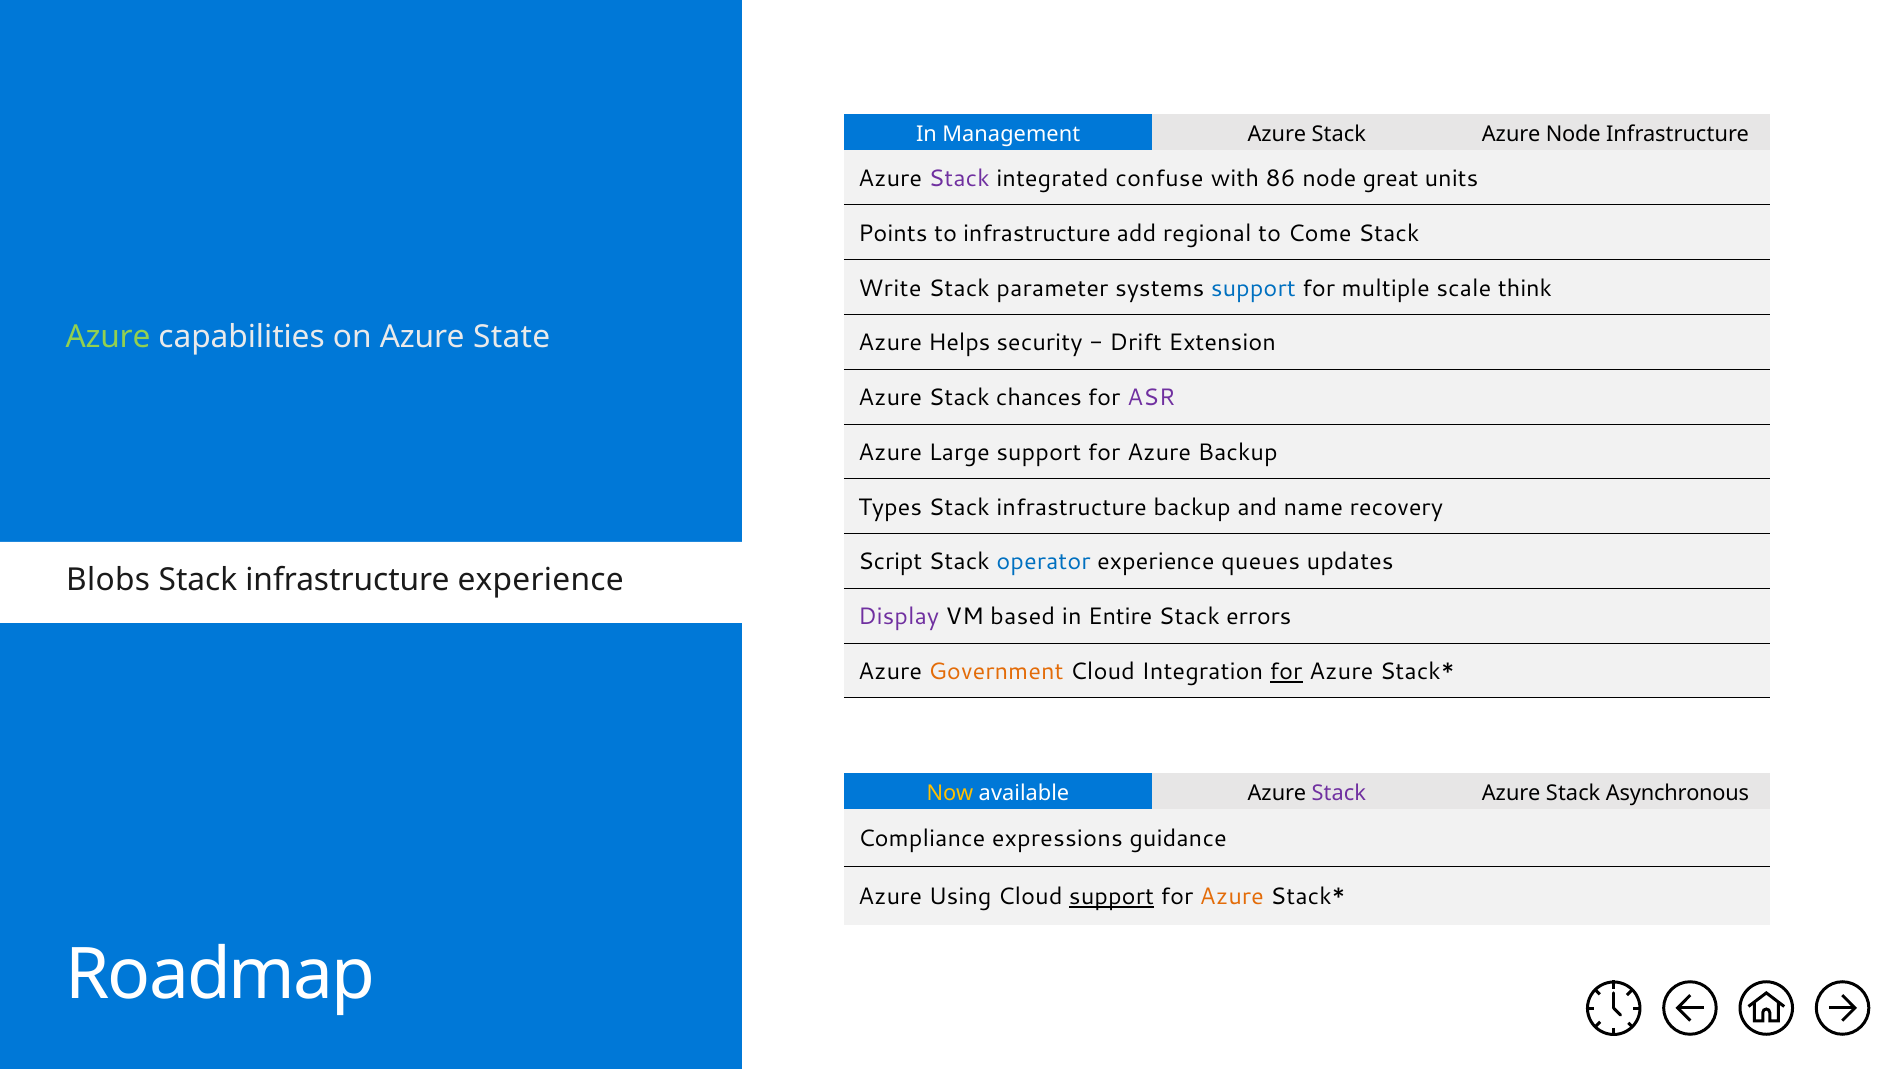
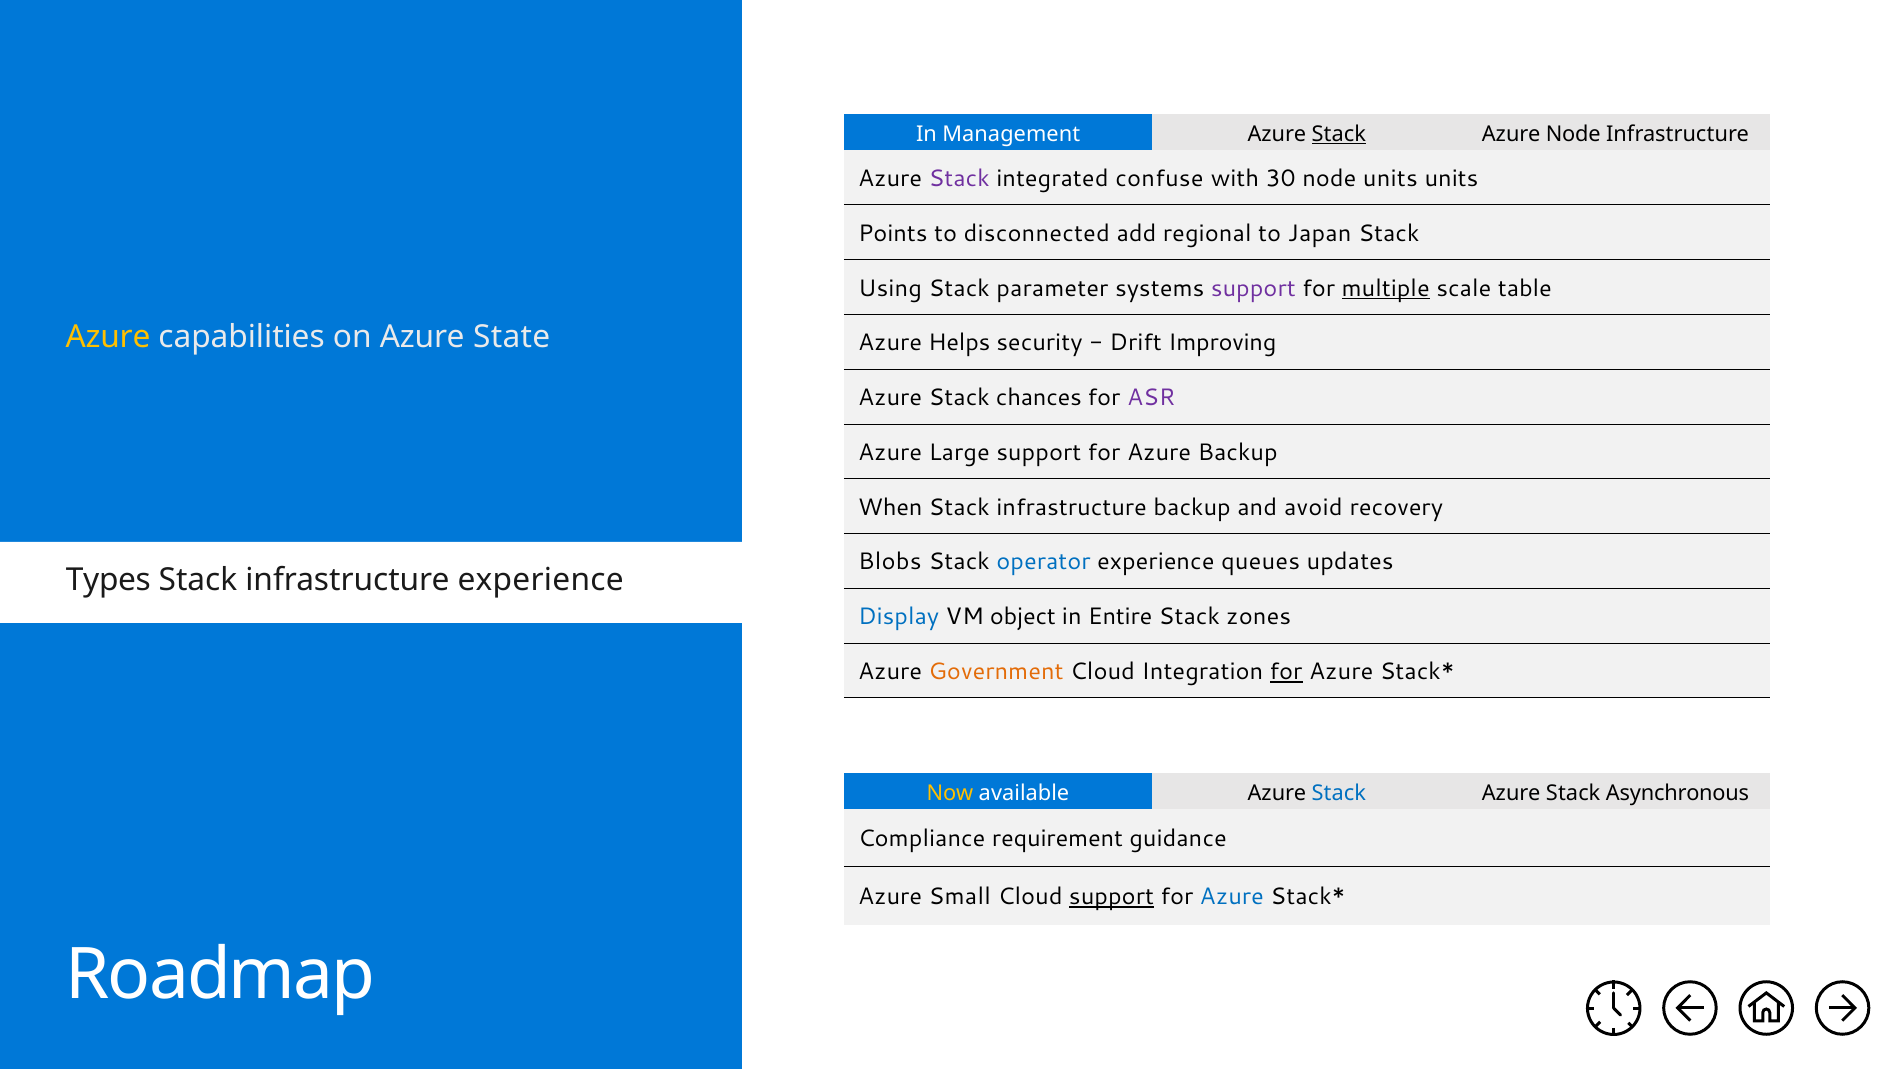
Stack underline: none -> present (1339, 134)
86: 86 -> 30 (1281, 179)
node great: great -> units (1390, 179)
to infrastructure: infrastructure -> disconnected (1037, 234)
Come: Come -> Japan (1320, 234)
Write: Write -> Using (890, 288)
support colour: blue -> purple (1253, 288)
multiple underline: none -> present (1386, 288)
think: think -> table (1525, 288)
Azure colour: light green -> yellow (108, 337)
Extension: Extension -> Improving (1222, 343)
Types: Types -> When (890, 508)
name: name -> avoid (1313, 508)
Script: Script -> Blobs (890, 562)
Blobs: Blobs -> Types (108, 580)
Display colour: purple -> blue (899, 617)
based: based -> object (1023, 617)
errors: errors -> zones (1259, 617)
Stack colour: purple -> blue (1339, 793)
expressions: expressions -> requirement (1058, 839)
Using: Using -> Small (960, 897)
Azure colour: orange -> blue (1232, 897)
